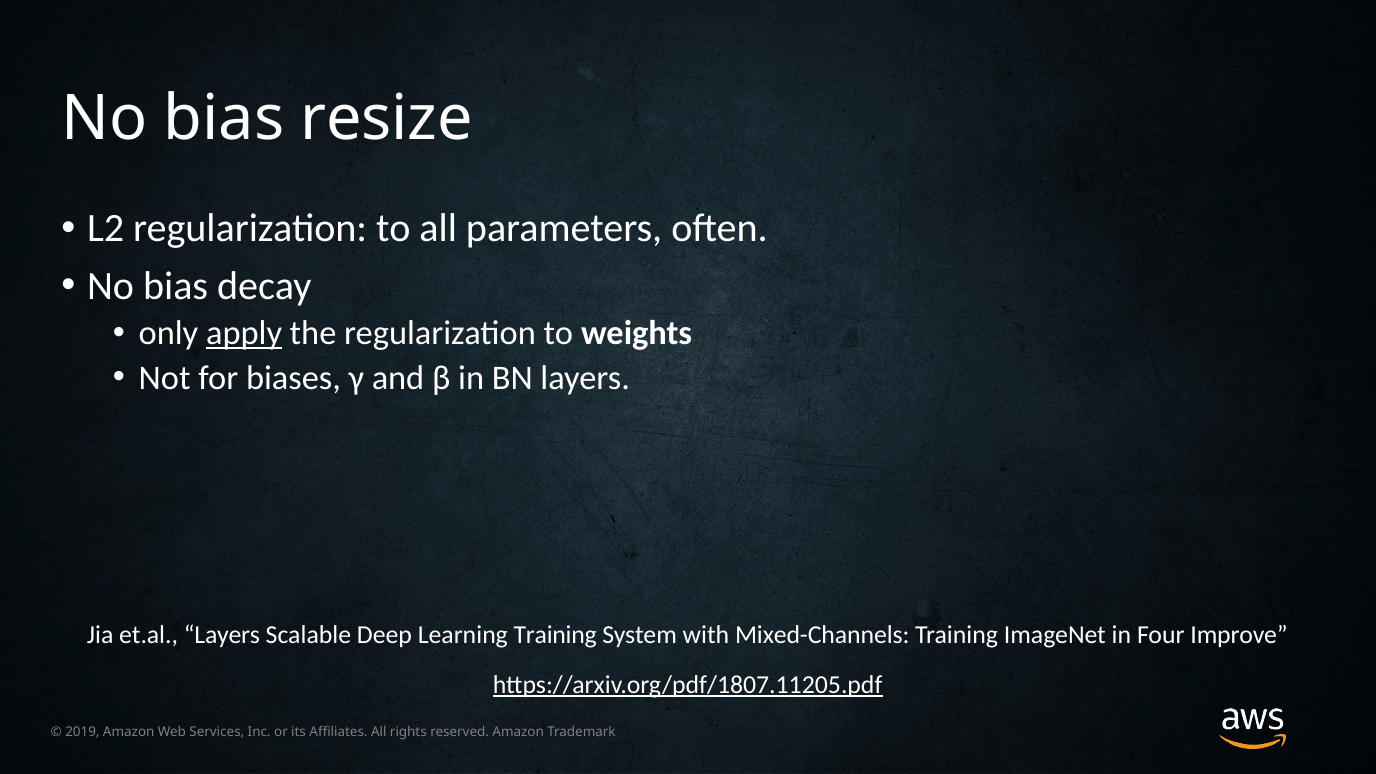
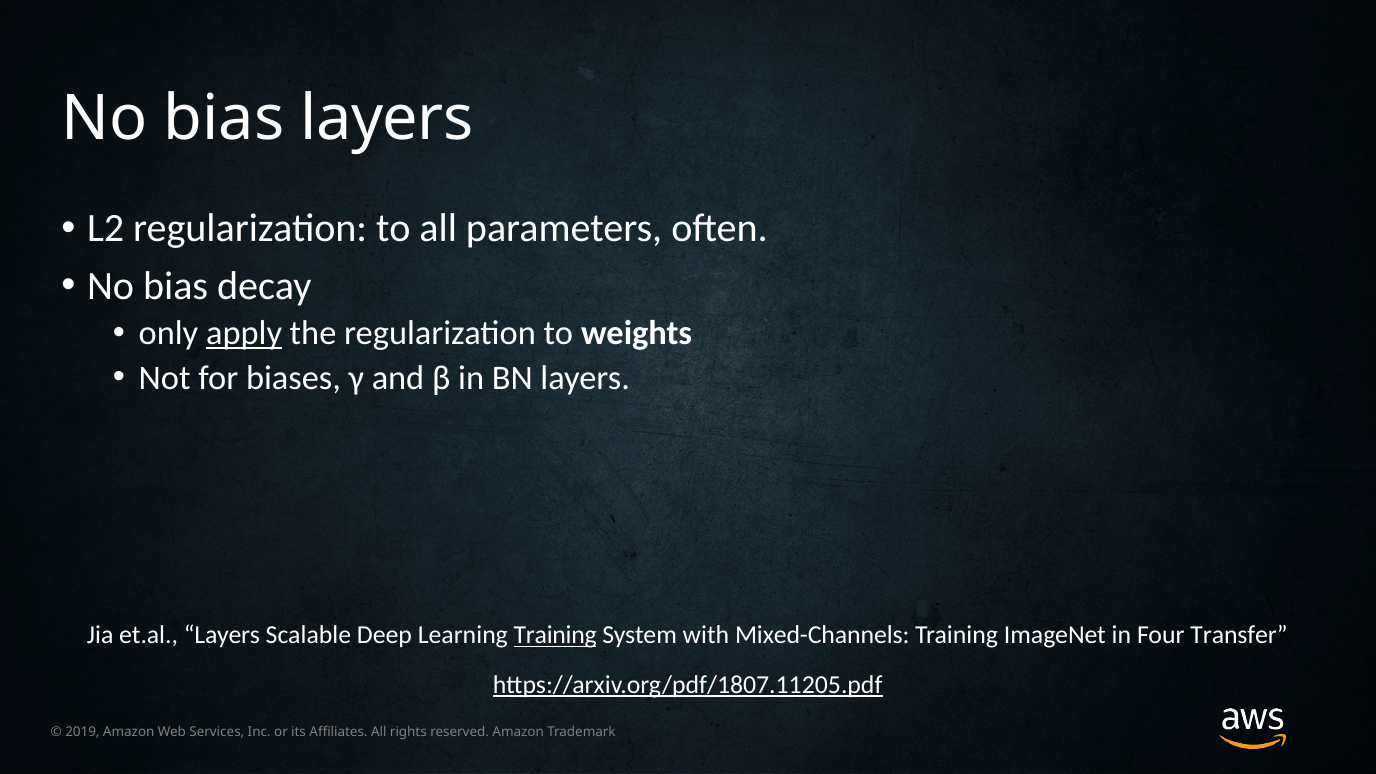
bias resize: resize -> layers (387, 119)
Training underline: none -> present (555, 635)
Improve: Improve -> Transfer (1239, 635)
